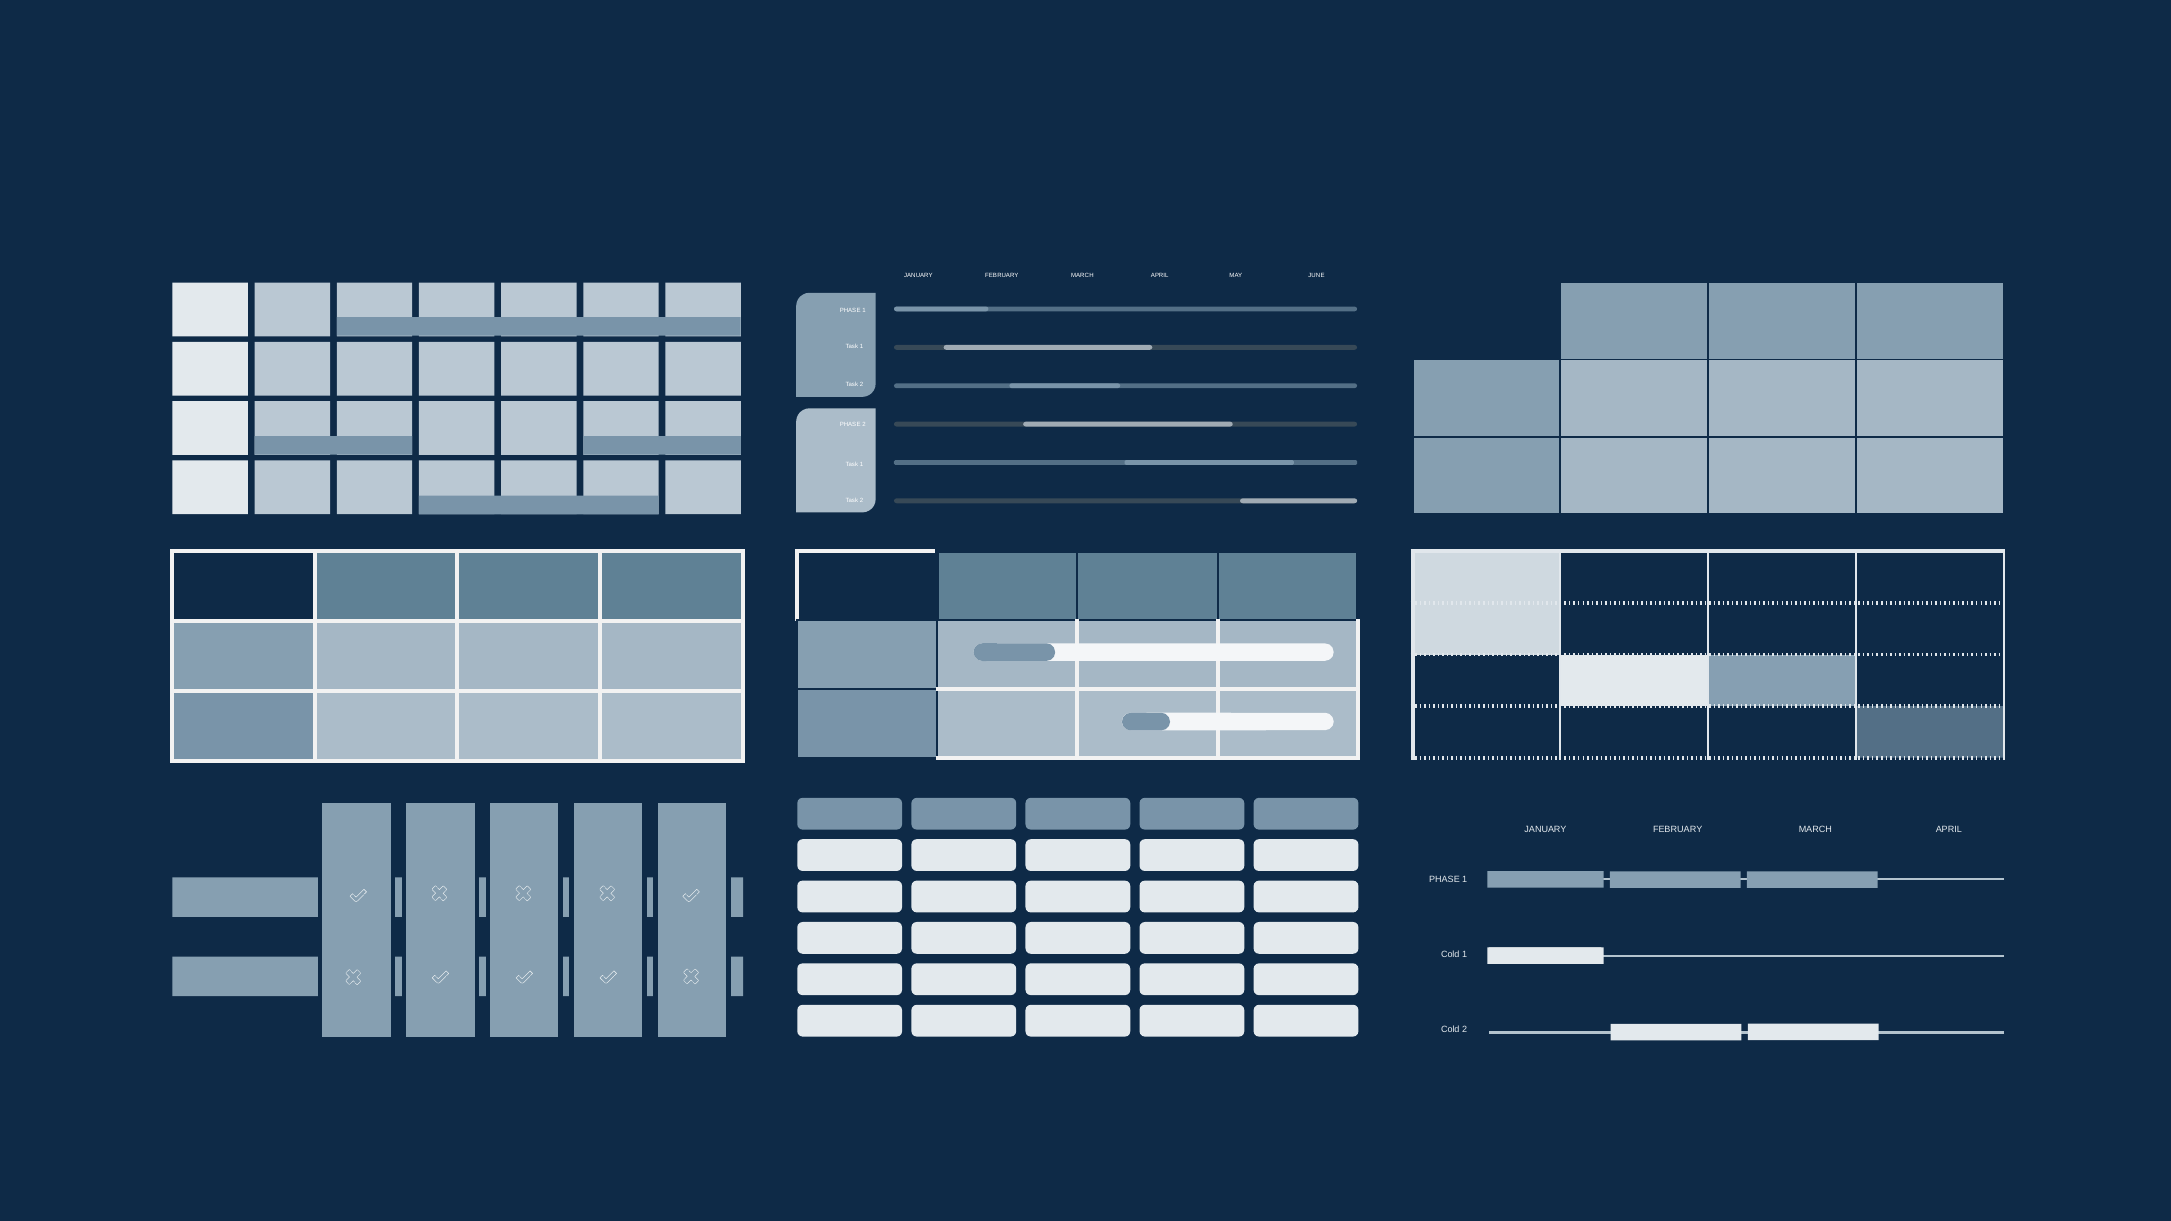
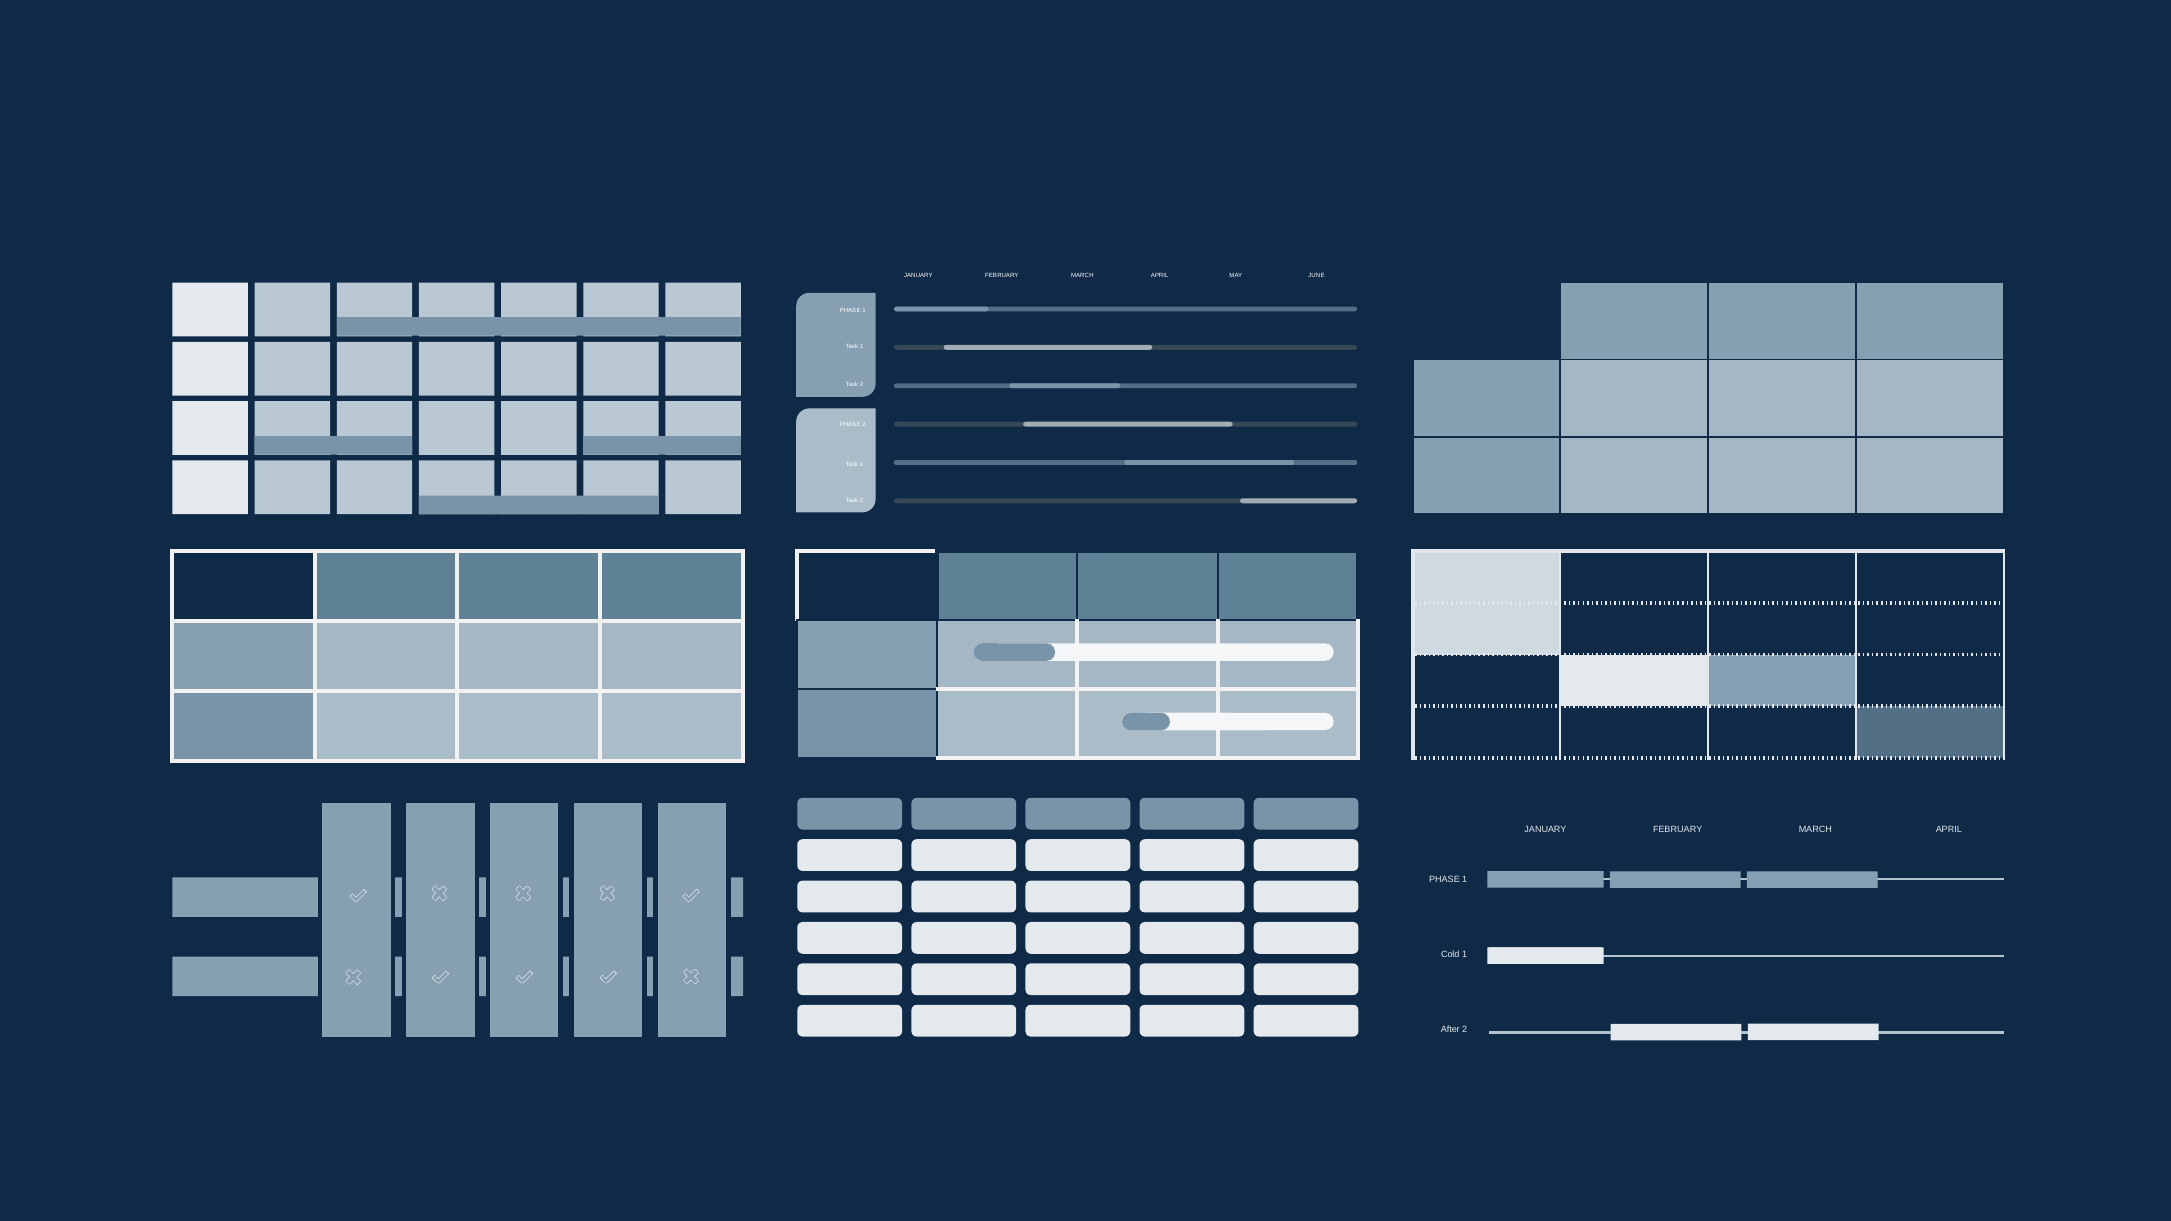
Cold: Cold -> After (1450, 1030)
